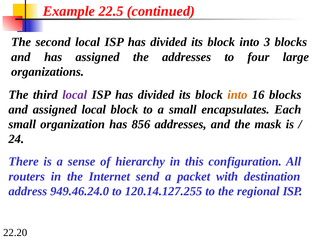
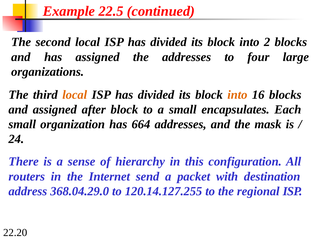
3: 3 -> 2 (267, 42)
local colour: purple -> orange (75, 95)
assigned local: local -> after (94, 110)
856: 856 -> 664 (141, 124)
949.46.24.0: 949.46.24.0 -> 368.04.29.0 (80, 191)
